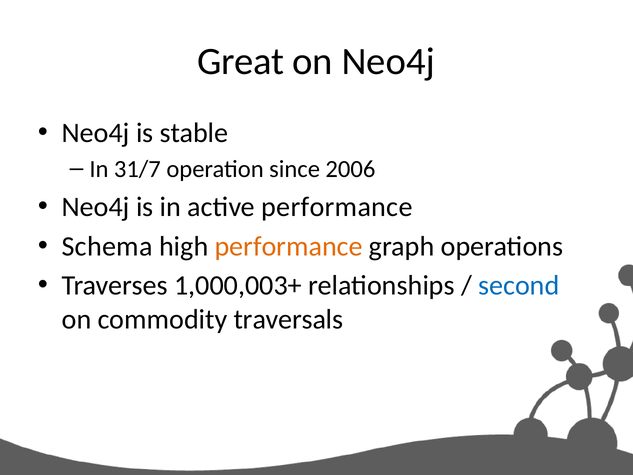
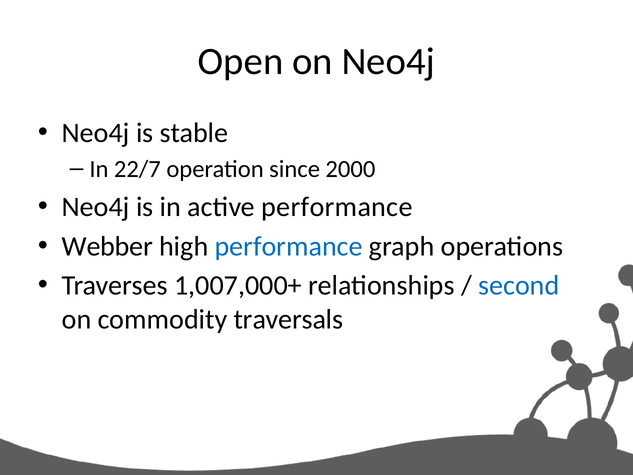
Great: Great -> Open (241, 61)
31/7: 31/7 -> 22/7 (137, 169)
2006: 2006 -> 2000 (350, 169)
Schema: Schema -> Webber (107, 246)
performance colour: orange -> blue (289, 246)
1,000,003+: 1,000,003+ -> 1,007,000+ (238, 286)
